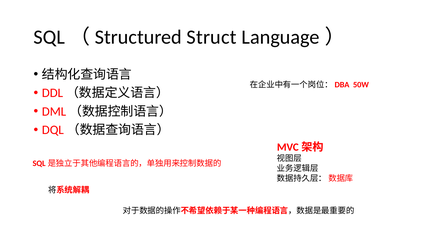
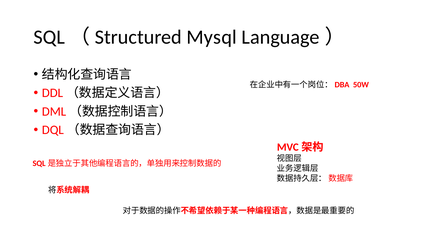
Struct: Struct -> Mysql (212, 37)
